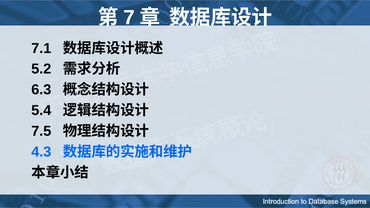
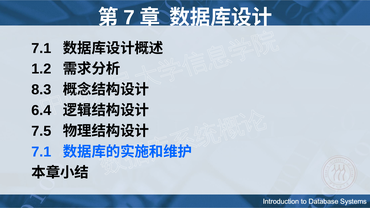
5.2: 5.2 -> 1.2 (41, 69)
6.3: 6.3 -> 8.3 (41, 90)
5.4: 5.4 -> 6.4 (41, 110)
4.3: 4.3 -> 7.1 (41, 152)
